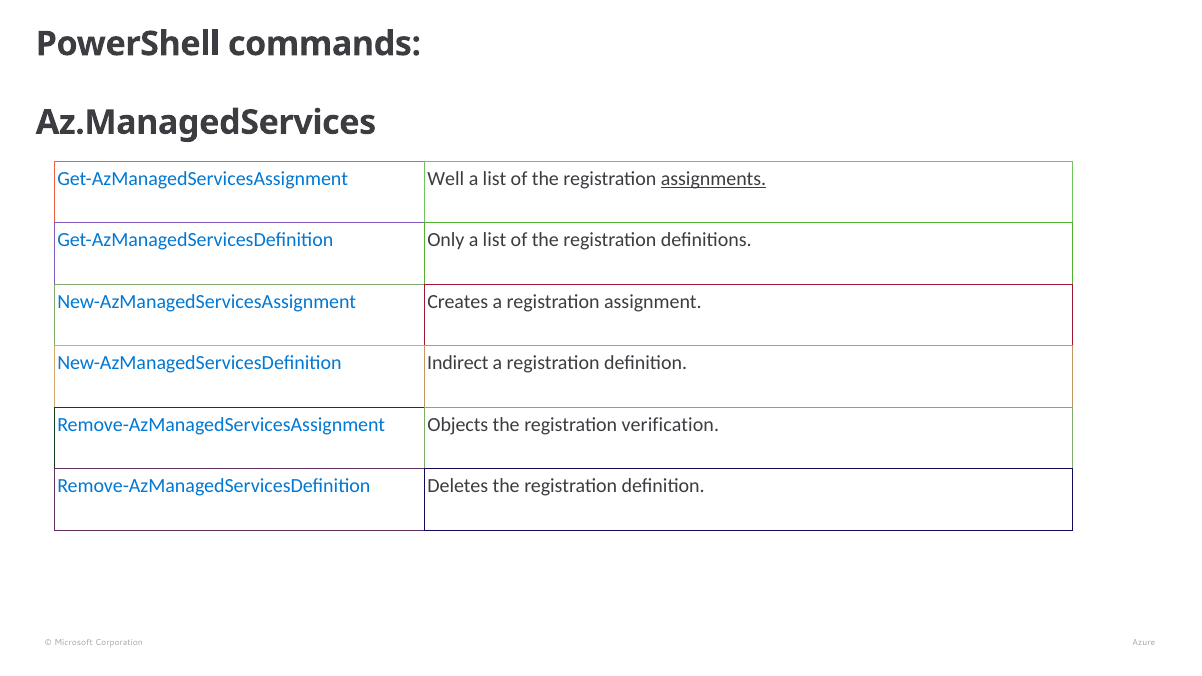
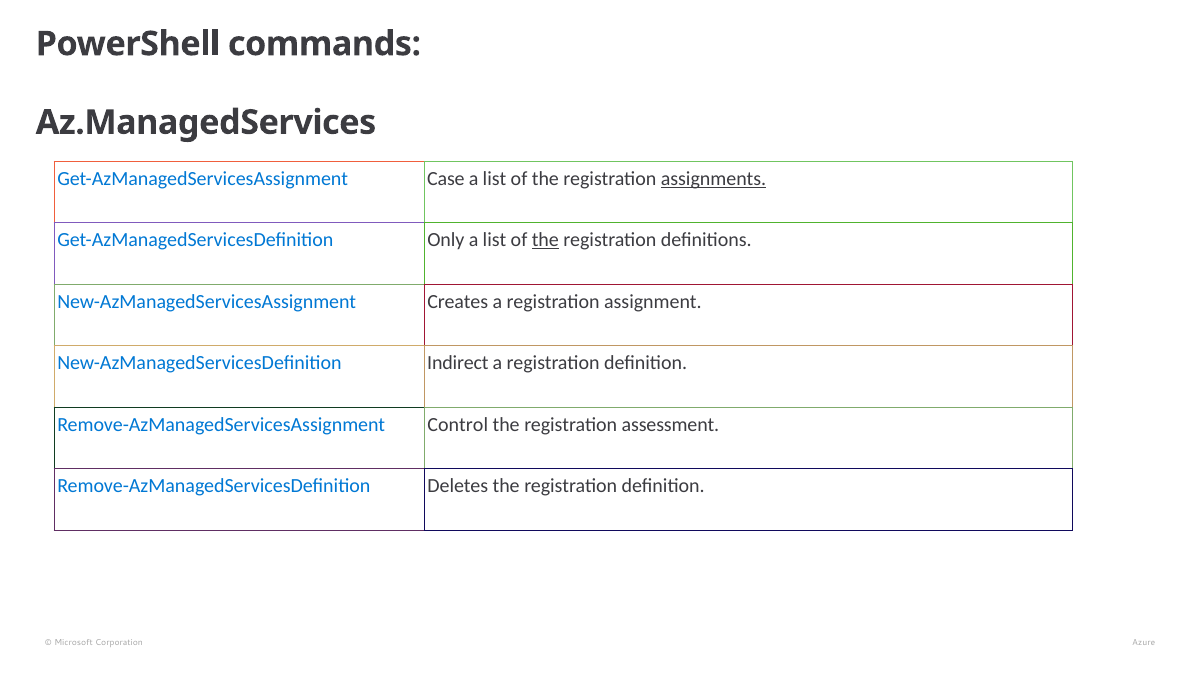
Well: Well -> Case (446, 179)
the underline: none -> present (545, 240)
Objects: Objects -> Control (458, 425)
verification: verification -> assessment (670, 425)
